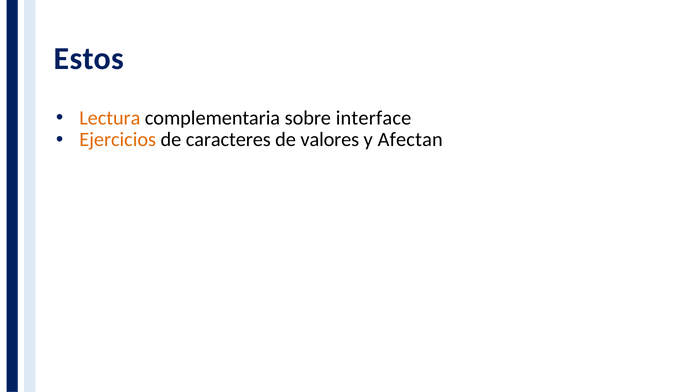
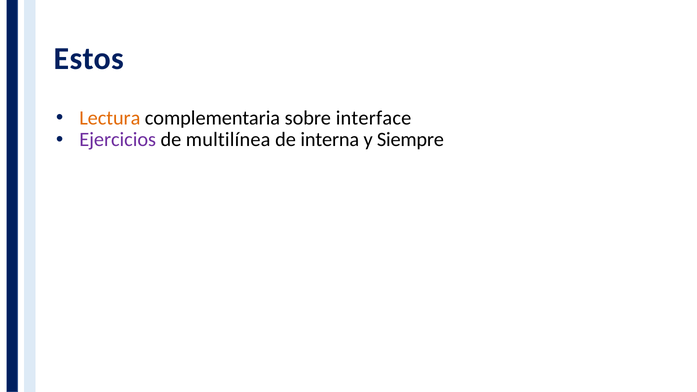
Ejercicios colour: orange -> purple (118, 140)
caracteres: caracteres -> multilínea (228, 140)
valores: valores -> interna (330, 140)
Afectan: Afectan -> Siempre (410, 140)
